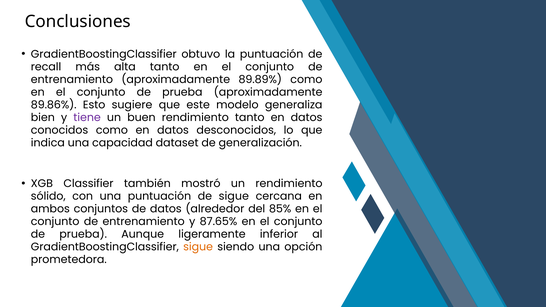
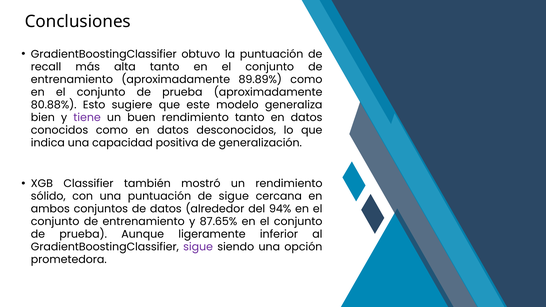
89.86%: 89.86% -> 80.88% (54, 105)
dataset: dataset -> positiva (177, 143)
85%: 85% -> 94% (280, 209)
sigue colour: orange -> purple (198, 247)
